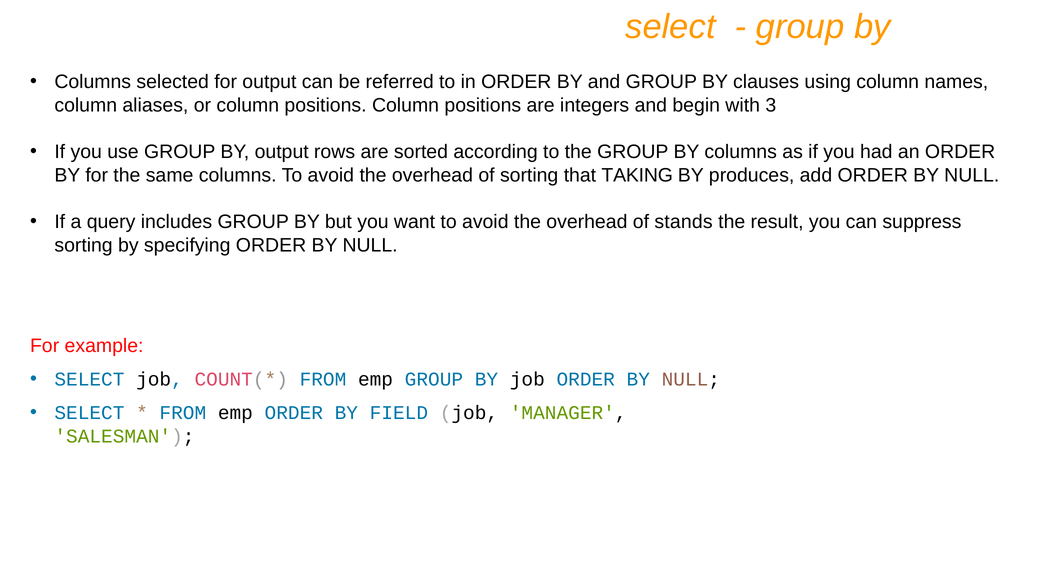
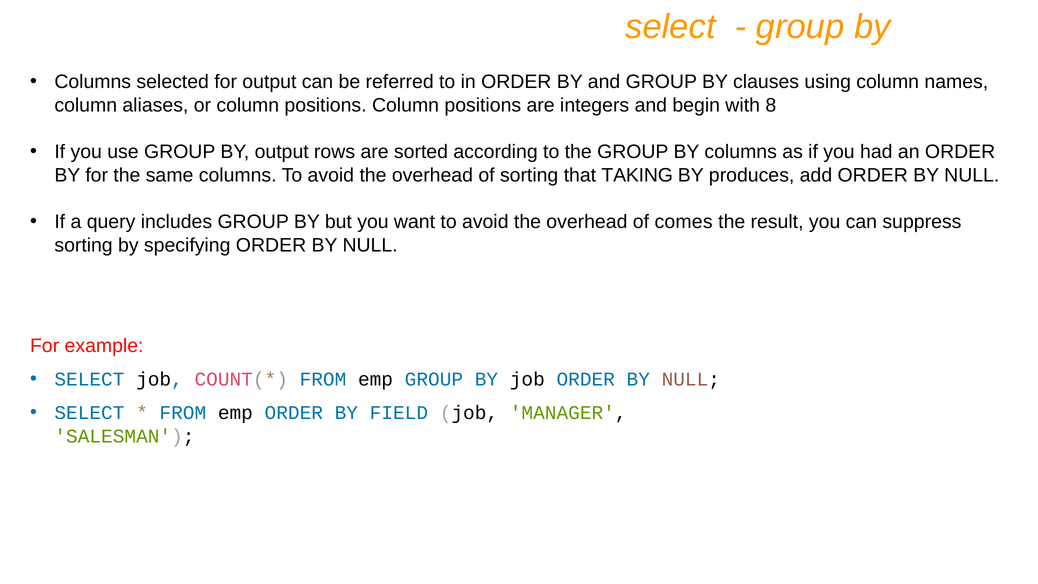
3: 3 -> 8 (771, 105)
stands: stands -> comes (684, 222)
